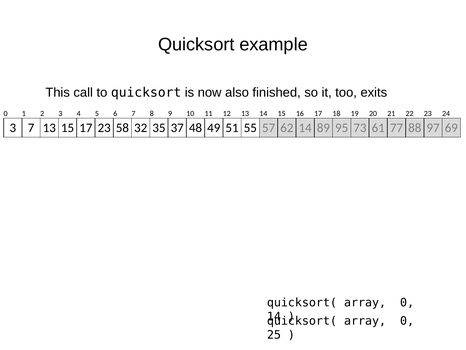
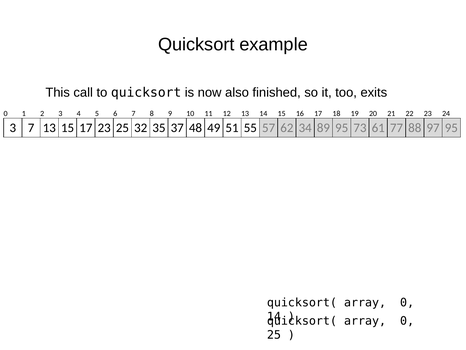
23 58: 58 -> 25 (122, 128)
62 14: 14 -> 34 (305, 128)
97 69: 69 -> 95 (451, 128)
